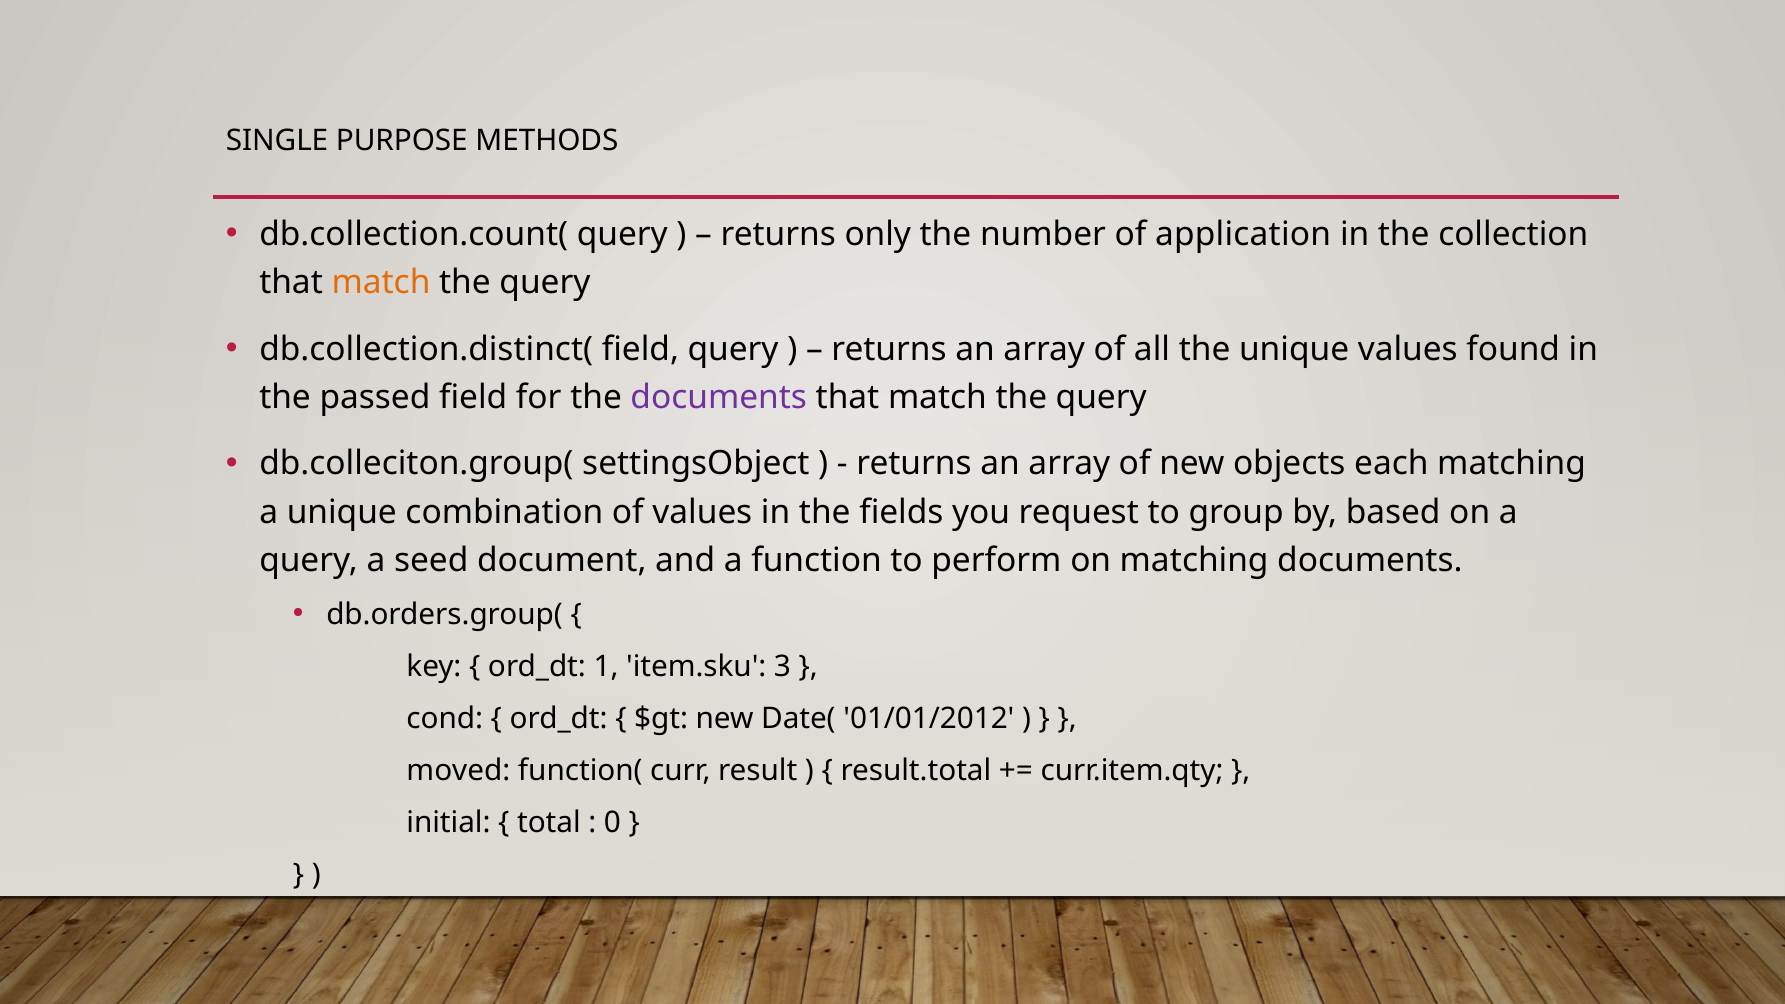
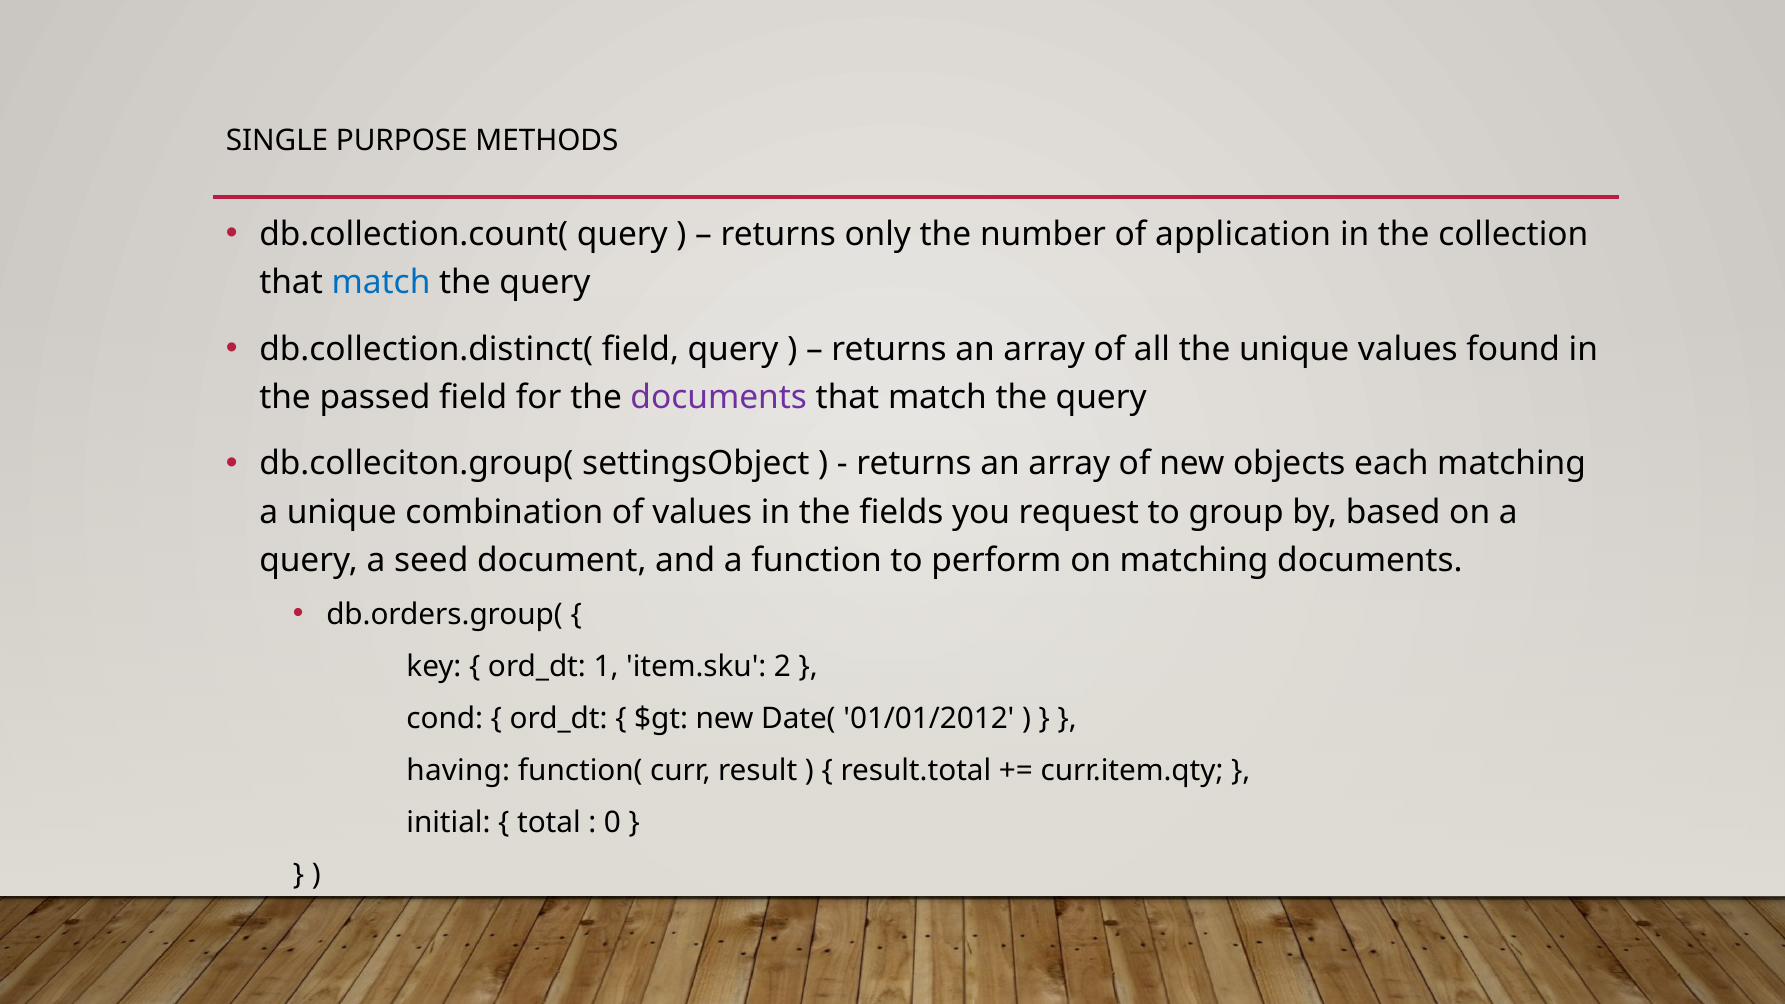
match colour: orange -> blue (381, 282)
3: 3 -> 2 (782, 666)
moved: moved -> having (458, 771)
